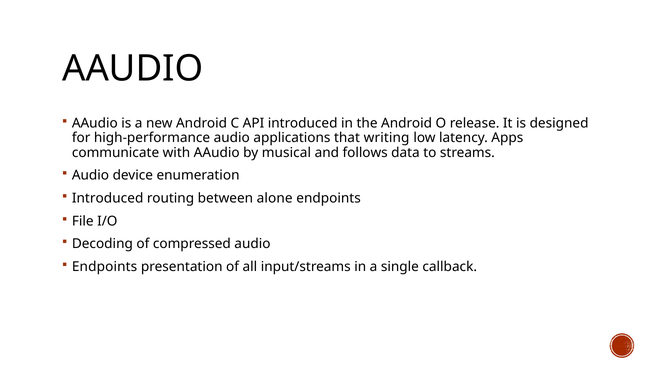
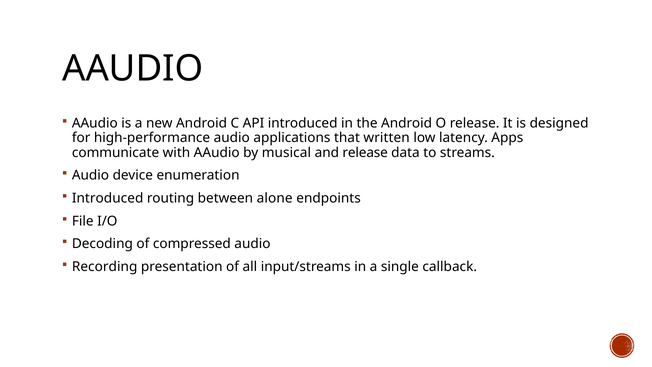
writing: writing -> written (387, 138)
and follows: follows -> release (365, 152)
Endpoints: Endpoints -> Recording (105, 267)
